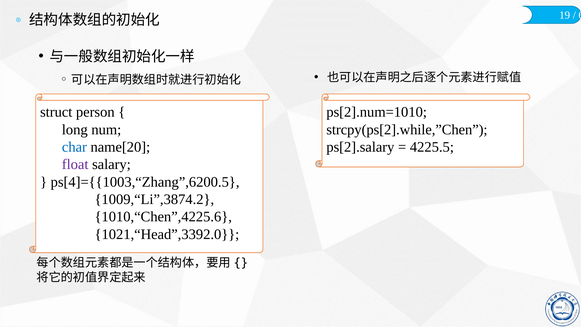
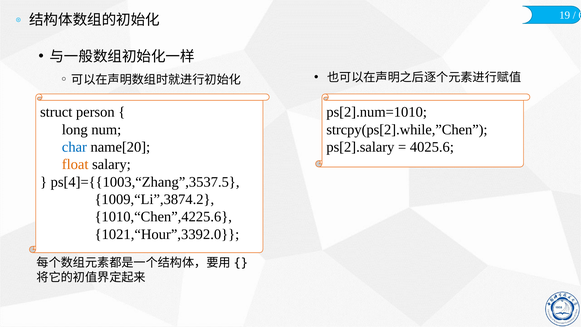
4225.5: 4225.5 -> 4025.6 (432, 147)
float colour: purple -> orange (75, 164)
ps[4]={{1003,“Zhang”,6200.5: ps[4]={{1003,“Zhang”,6200.5 -> ps[4]={{1003,“Zhang”,3537.5 (145, 182)
1021,“Head”,3392.0: 1021,“Head”,3392.0 -> 1021,“Hour”,3392.0 (167, 234)
